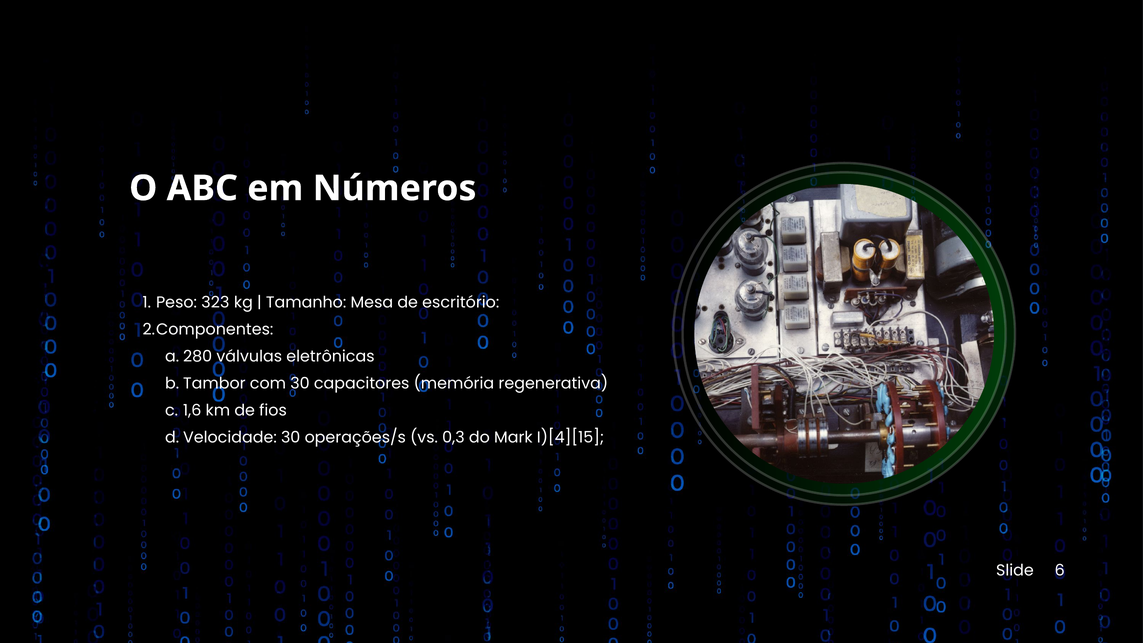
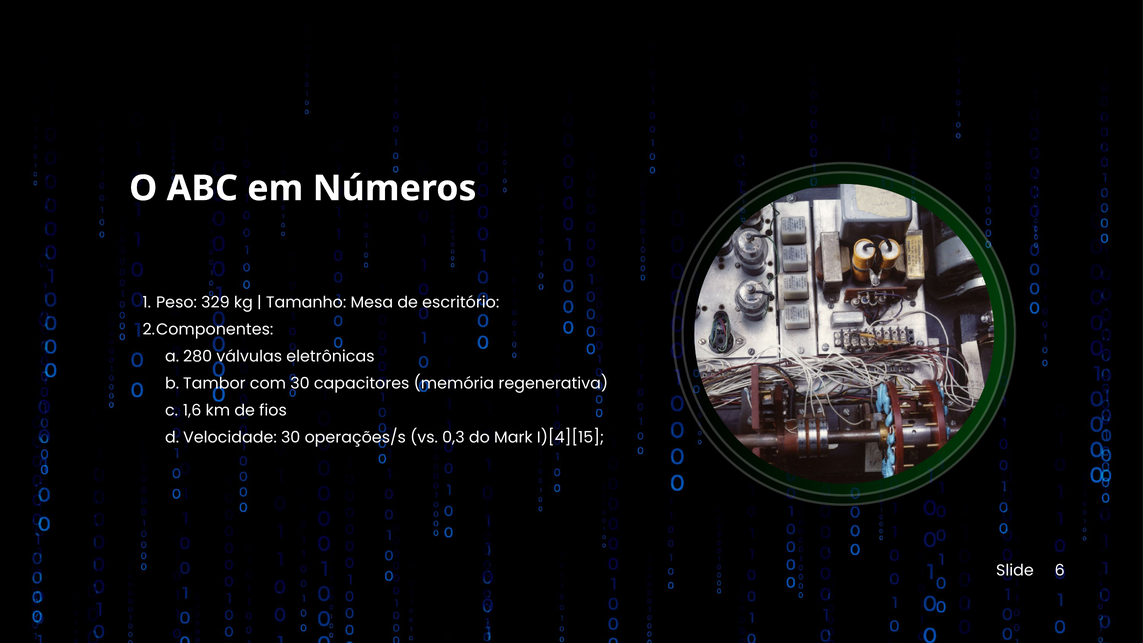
323: 323 -> 329 (215, 303)
